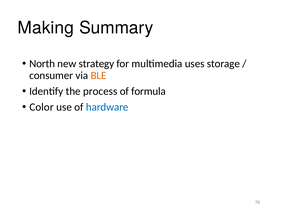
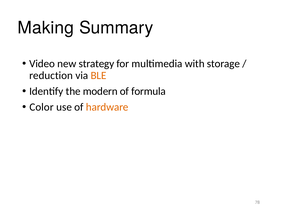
North: North -> Video (42, 64)
uses: uses -> with (195, 64)
consumer: consumer -> reduction (51, 75)
process: process -> modern (100, 91)
hardware colour: blue -> orange (107, 107)
